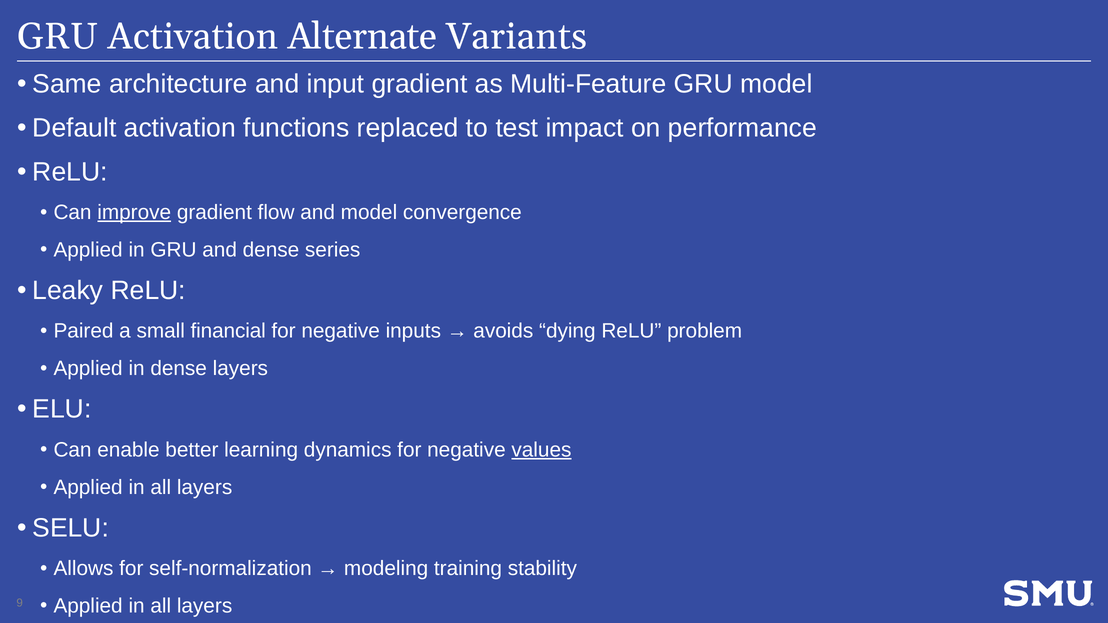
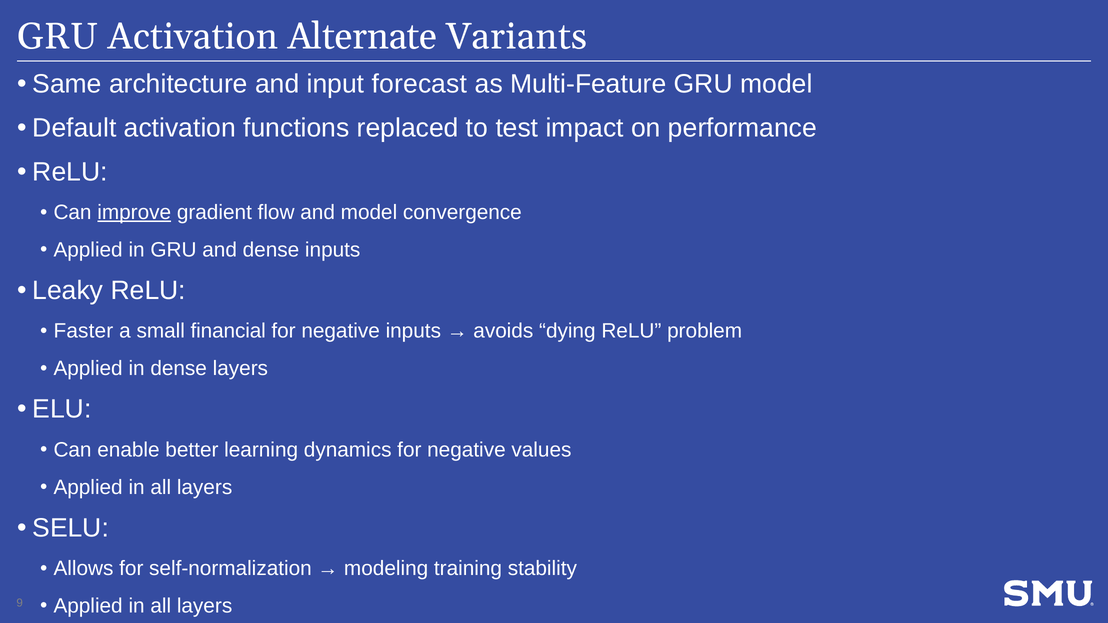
input gradient: gradient -> forecast (419, 84)
dense series: series -> inputs (333, 250)
Paired: Paired -> Faster (83, 331)
values underline: present -> none (541, 450)
